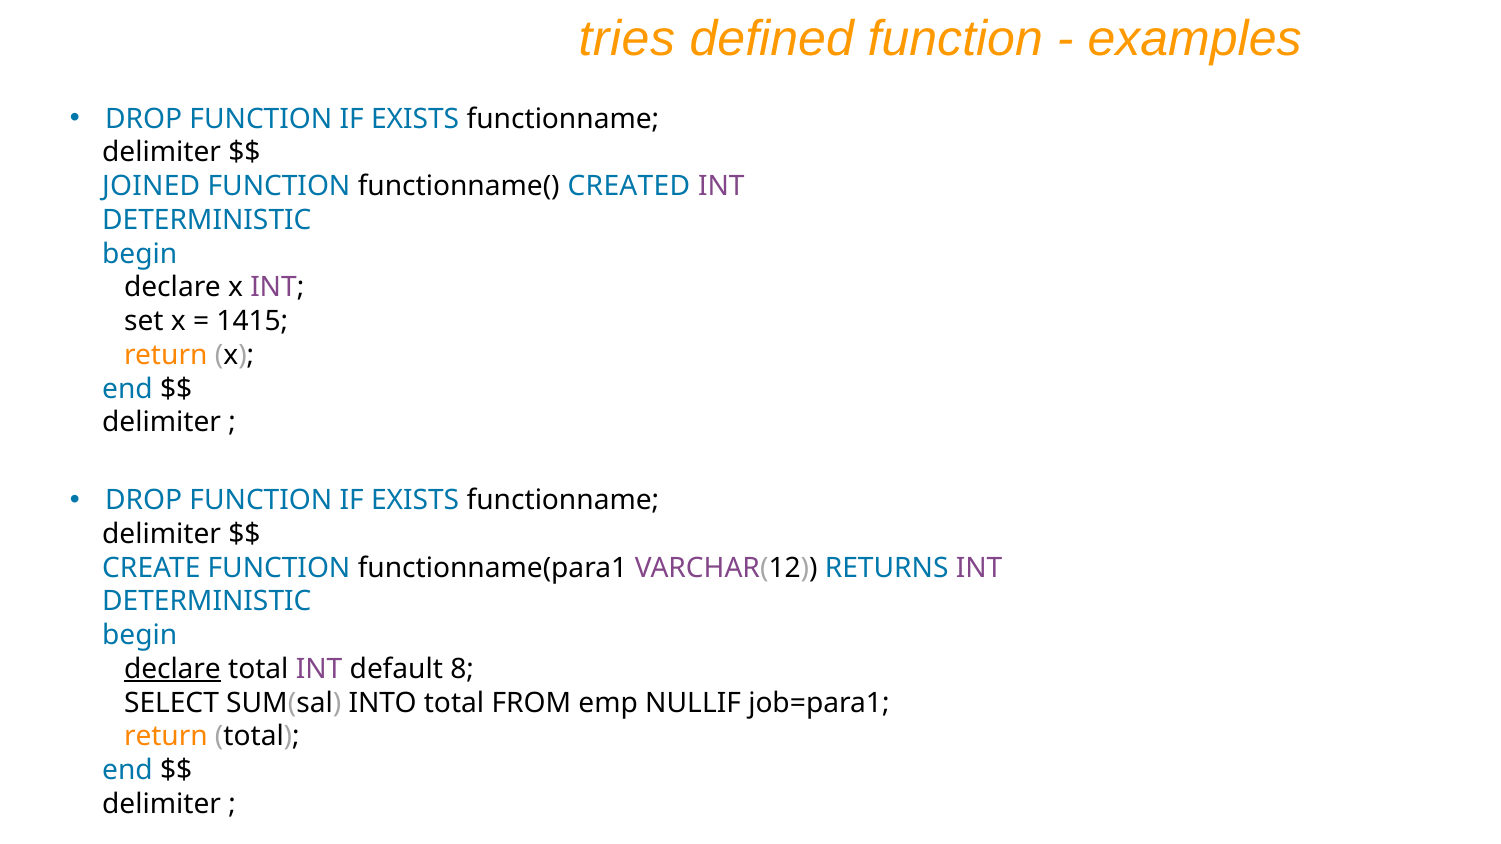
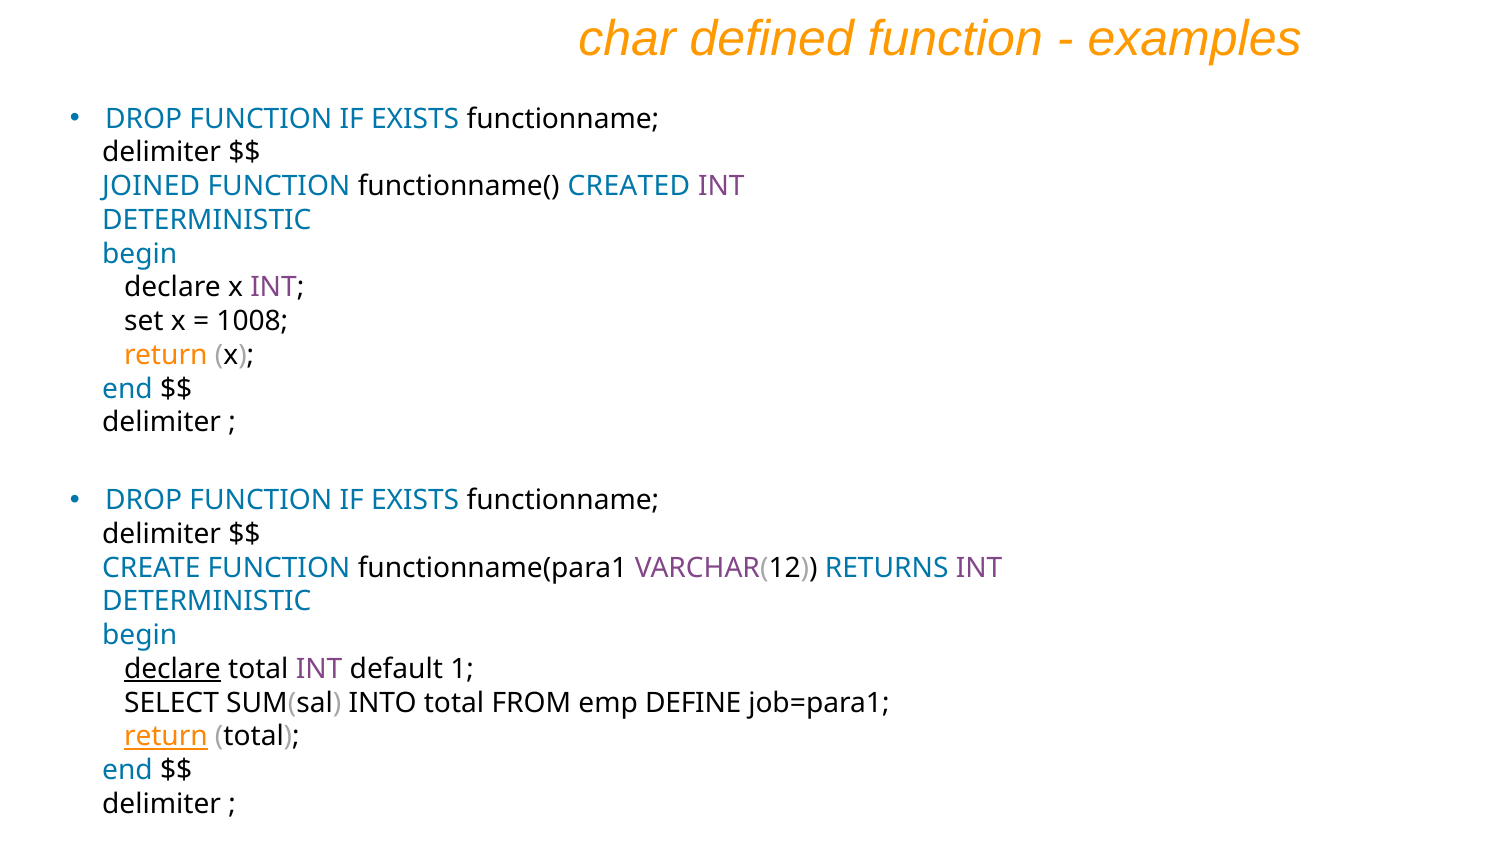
tries: tries -> char (627, 39)
1415: 1415 -> 1008 (252, 321)
8: 8 -> 1 (462, 669)
NULLIF: NULLIF -> DEFINE (693, 703)
return underline: none -> present (166, 737)
